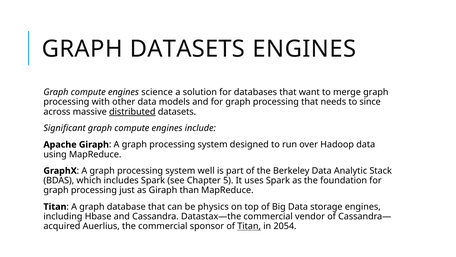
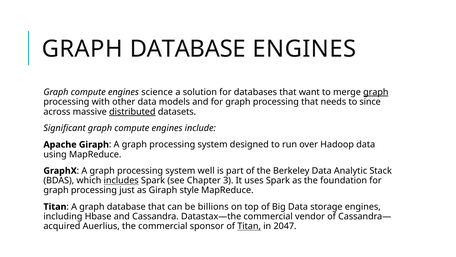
DATASETS: DATASETS -> DATABASE (188, 49)
graph underline: none -> present (376, 92)
includes underline: none -> present (121, 180)
5: 5 -> 3 (228, 180)
than: than -> style (189, 190)
physics: physics -> billions (213, 206)
2054: 2054 -> 2047 (285, 226)
